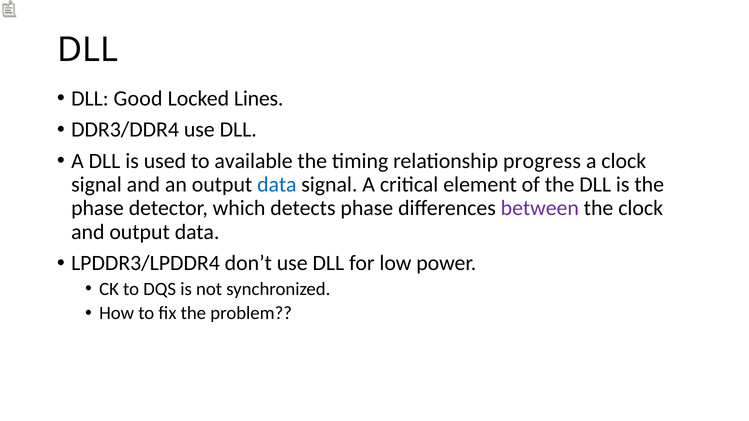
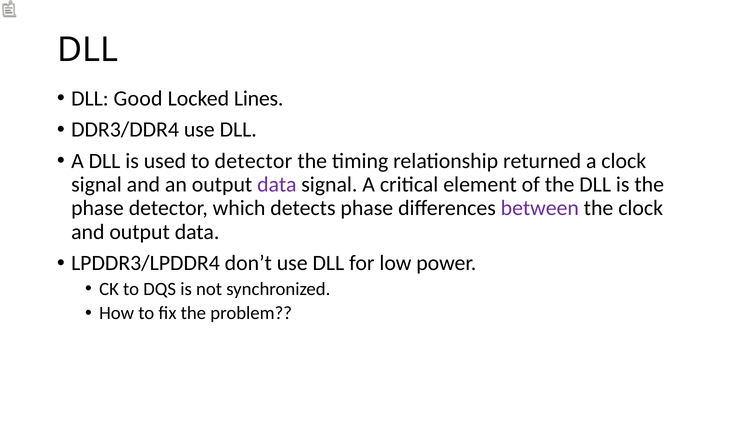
to available: available -> detector (253, 161)
progress: progress -> returned (542, 161)
data colour: blue -> purple (277, 185)
